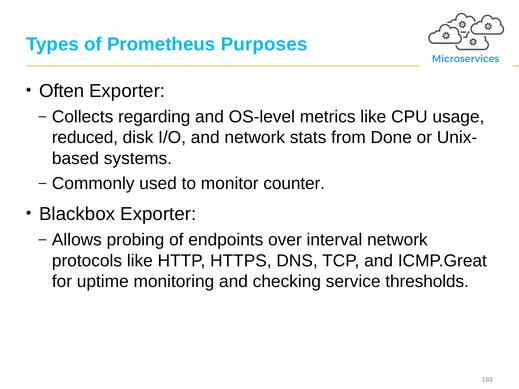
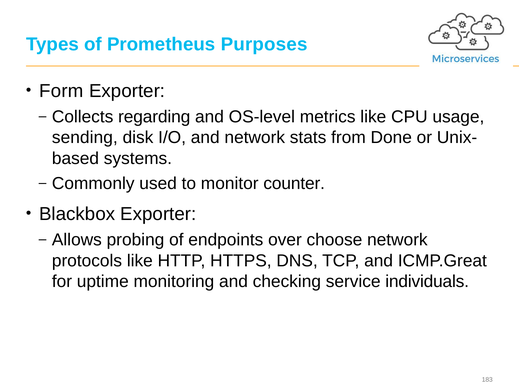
Often: Often -> Form (61, 91)
reduced: reduced -> sending (85, 138)
interval: interval -> choose (334, 240)
thresholds: thresholds -> individuals (427, 282)
